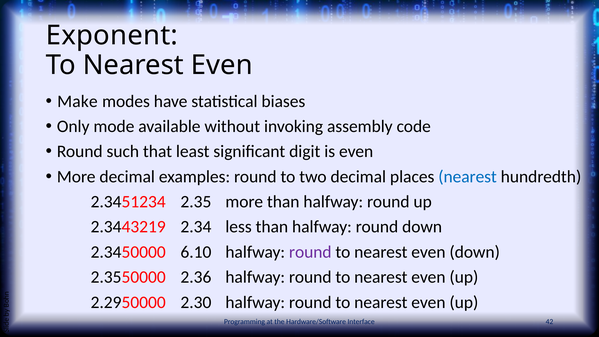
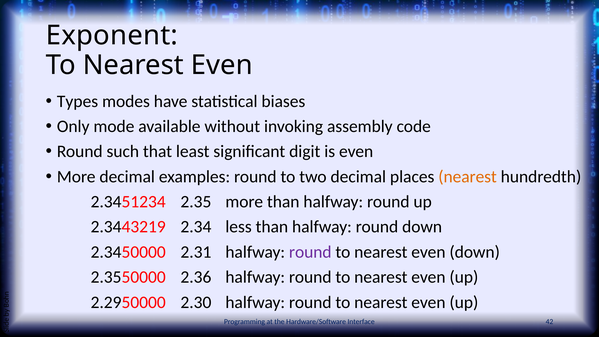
Make: Make -> Types (78, 101)
nearest colour: blue -> orange (468, 177)
6.10: 6.10 -> 2.31 (196, 252)
